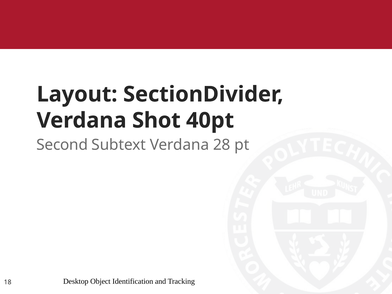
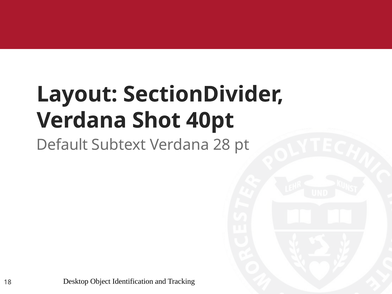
Second: Second -> Default (62, 145)
